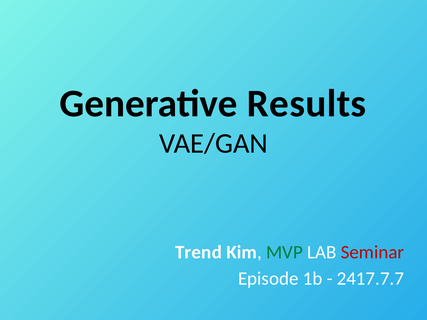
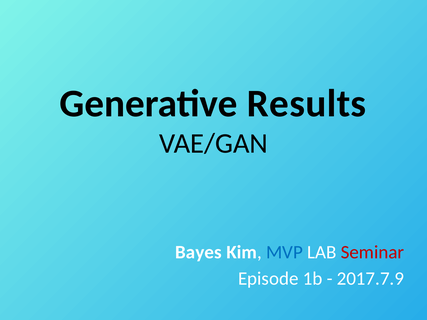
Trend: Trend -> Bayes (198, 252)
MVP colour: green -> blue (284, 252)
2417.7.7: 2417.7.7 -> 2017.7.9 (370, 279)
